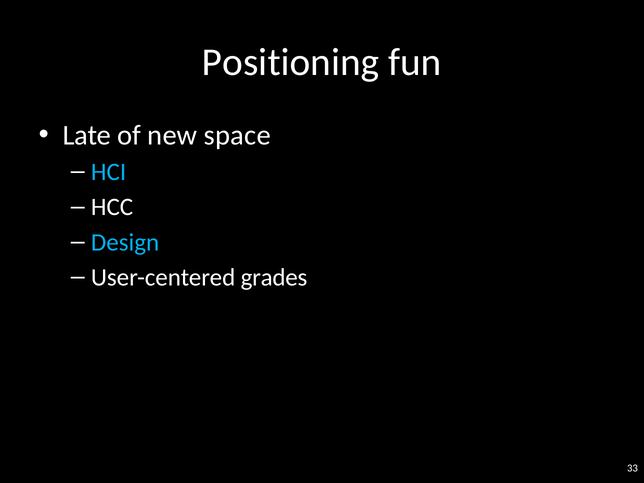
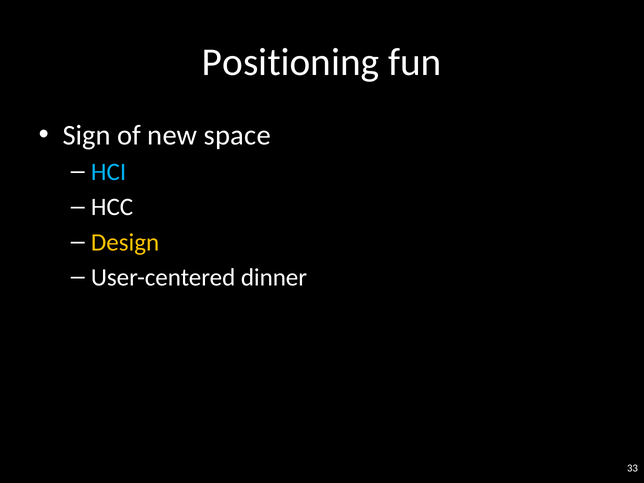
Late: Late -> Sign (87, 135)
Design colour: light blue -> yellow (125, 242)
grades: grades -> dinner (274, 277)
